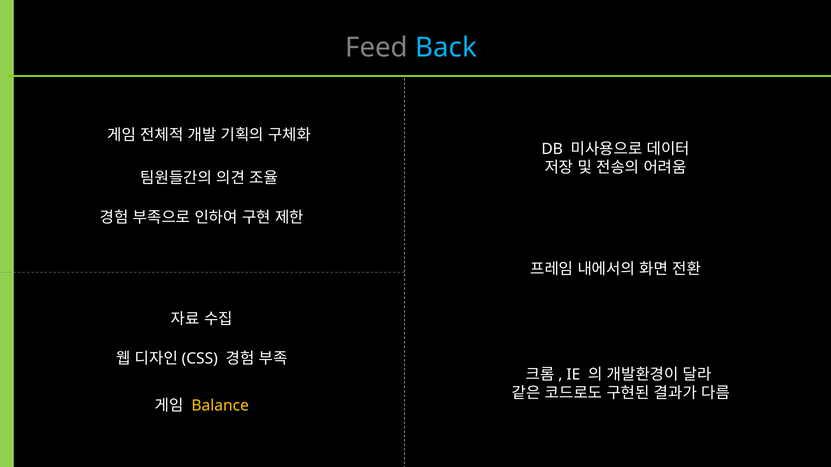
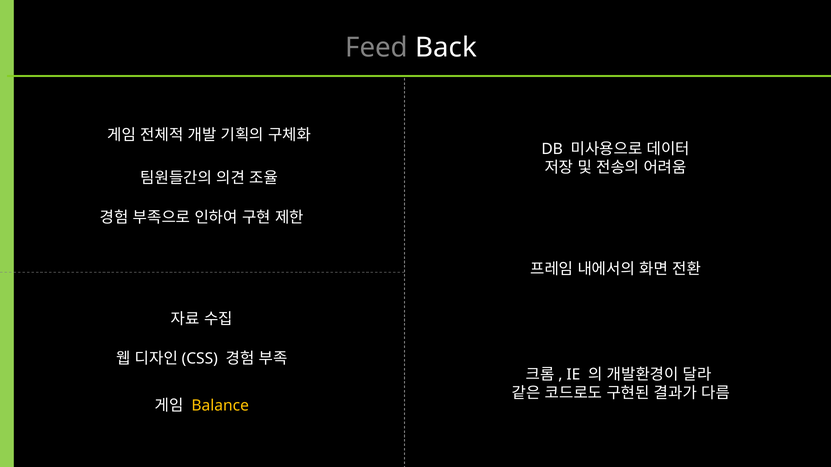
Back colour: light blue -> white (446, 47)
